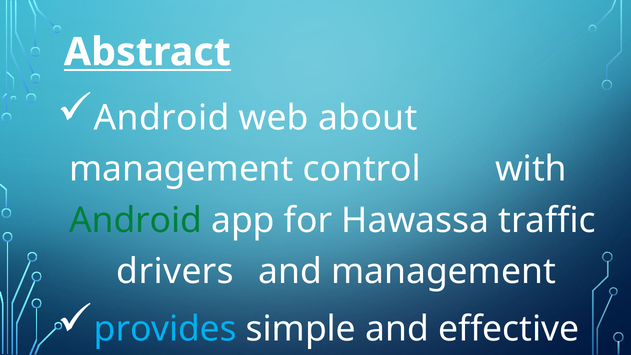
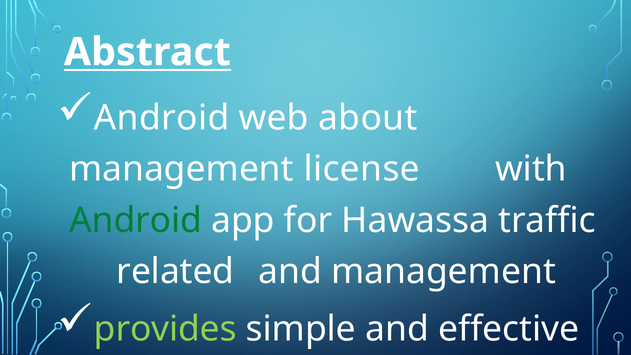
control: control -> license (362, 169)
drivers: drivers -> related (175, 271)
provides colour: light blue -> light green (165, 329)
